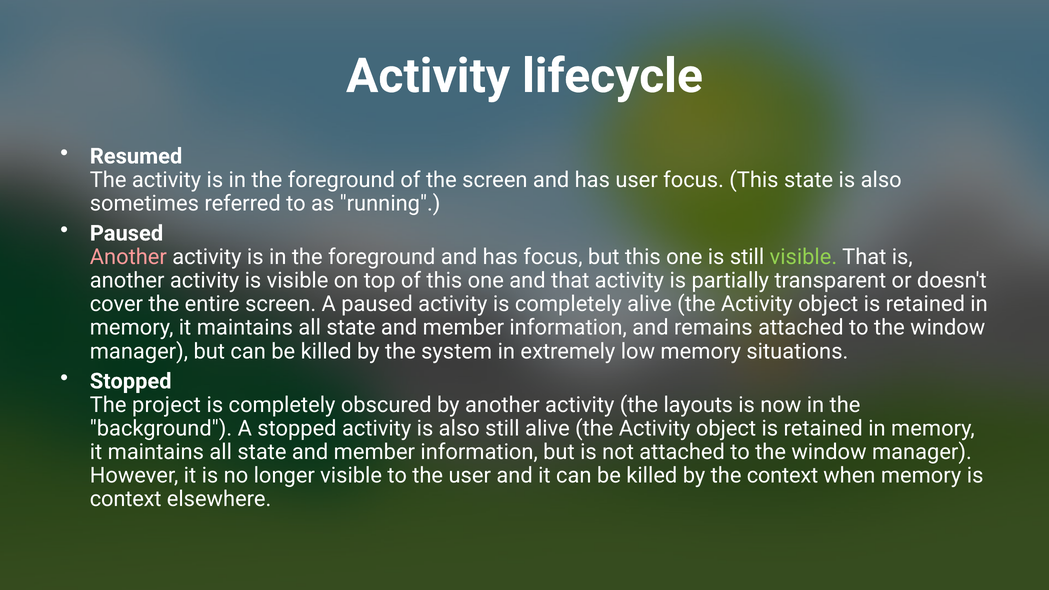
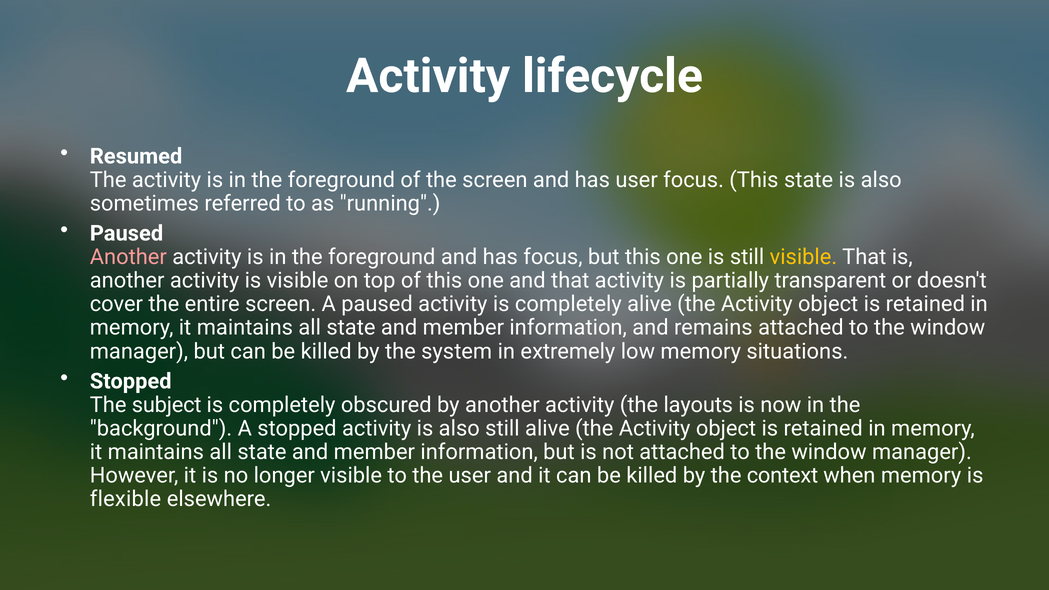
visible colour: light green -> yellow (803, 257)
project: project -> subject (167, 405)
context: context -> flexible (125, 499)
